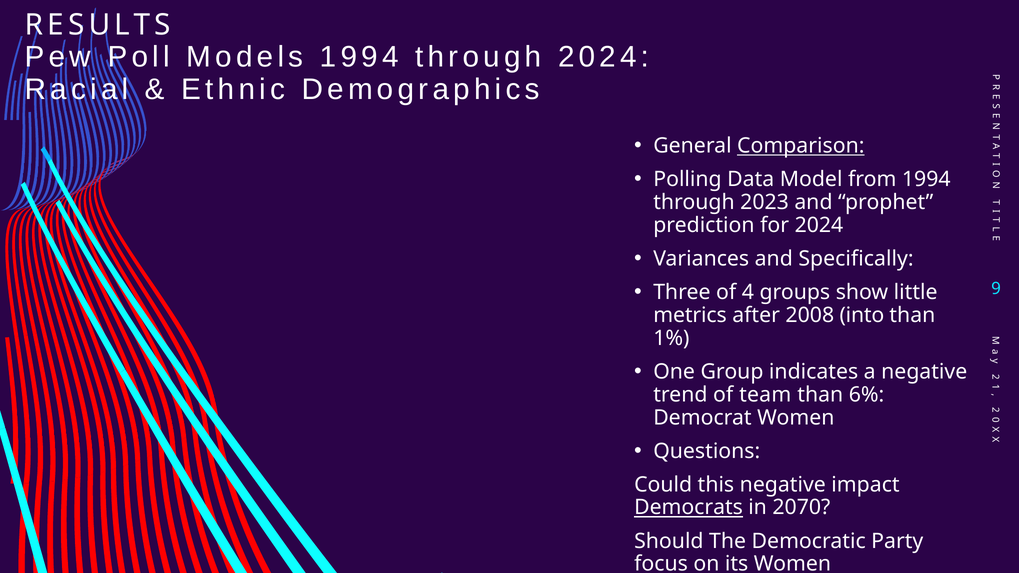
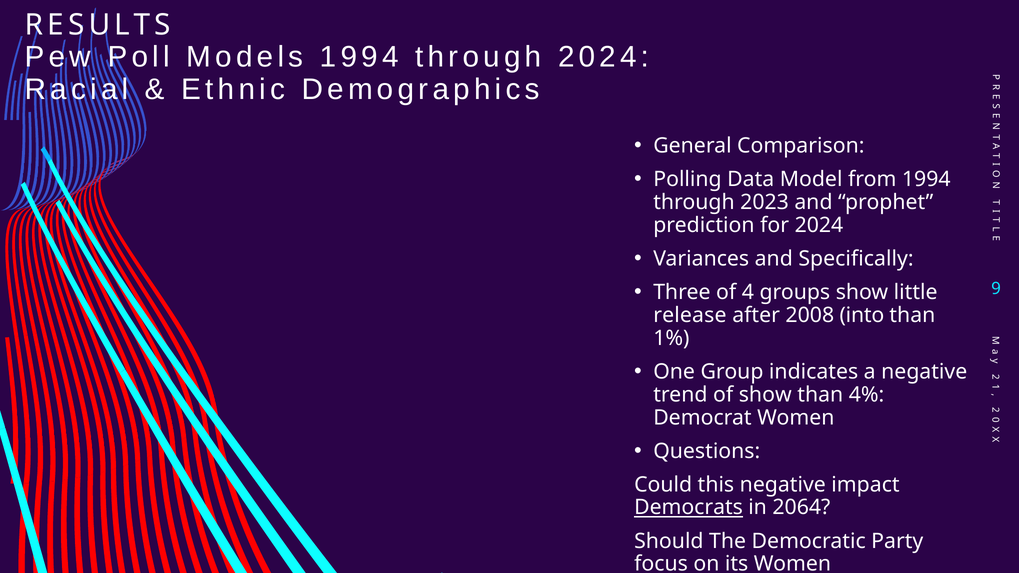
Comparison underline: present -> none (801, 146)
metrics: metrics -> release (690, 315)
of team: team -> show (765, 395)
6%: 6% -> 4% (867, 395)
2070: 2070 -> 2064 (801, 508)
